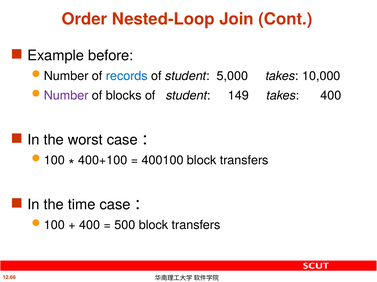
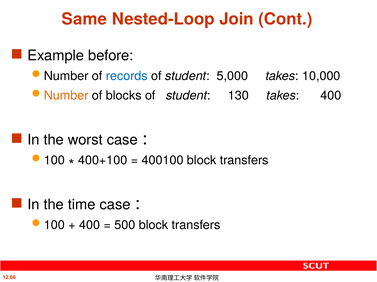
Order: Order -> Same (84, 19)
Number colour: purple -> orange (66, 96)
149: 149 -> 130 (238, 96)
